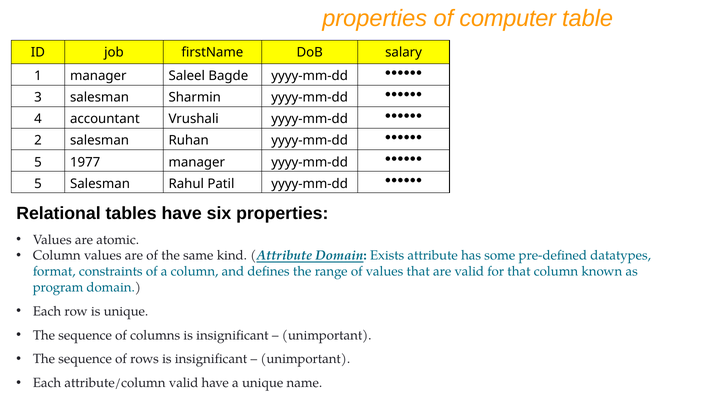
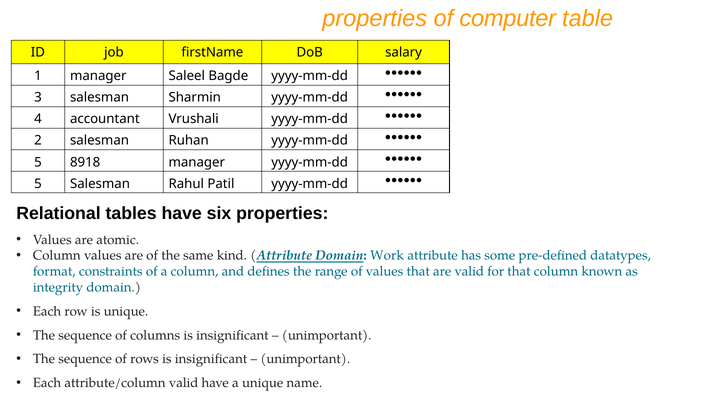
1977: 1977 -> 8918 (85, 162)
Exists: Exists -> Work (387, 255)
program: program -> integrity (58, 287)
